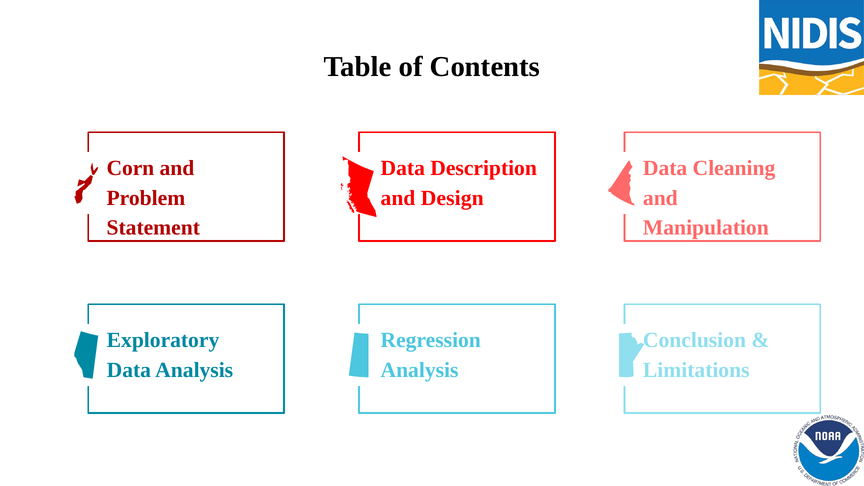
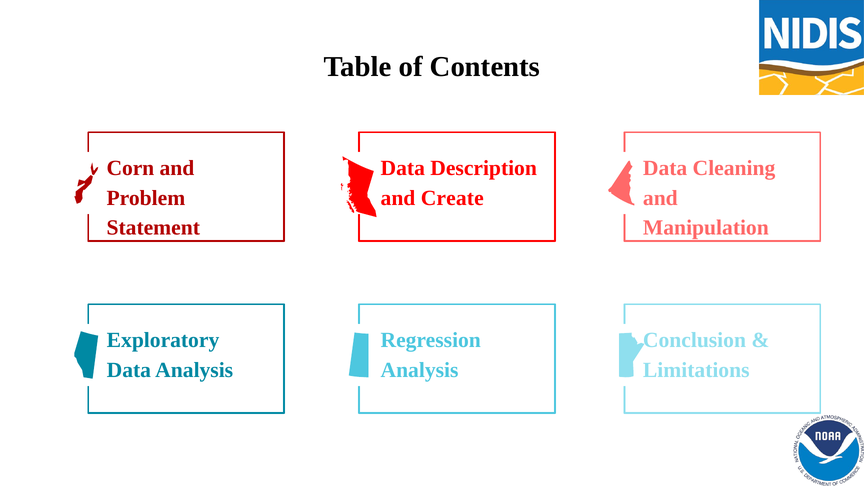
Design: Design -> Create (452, 198)
